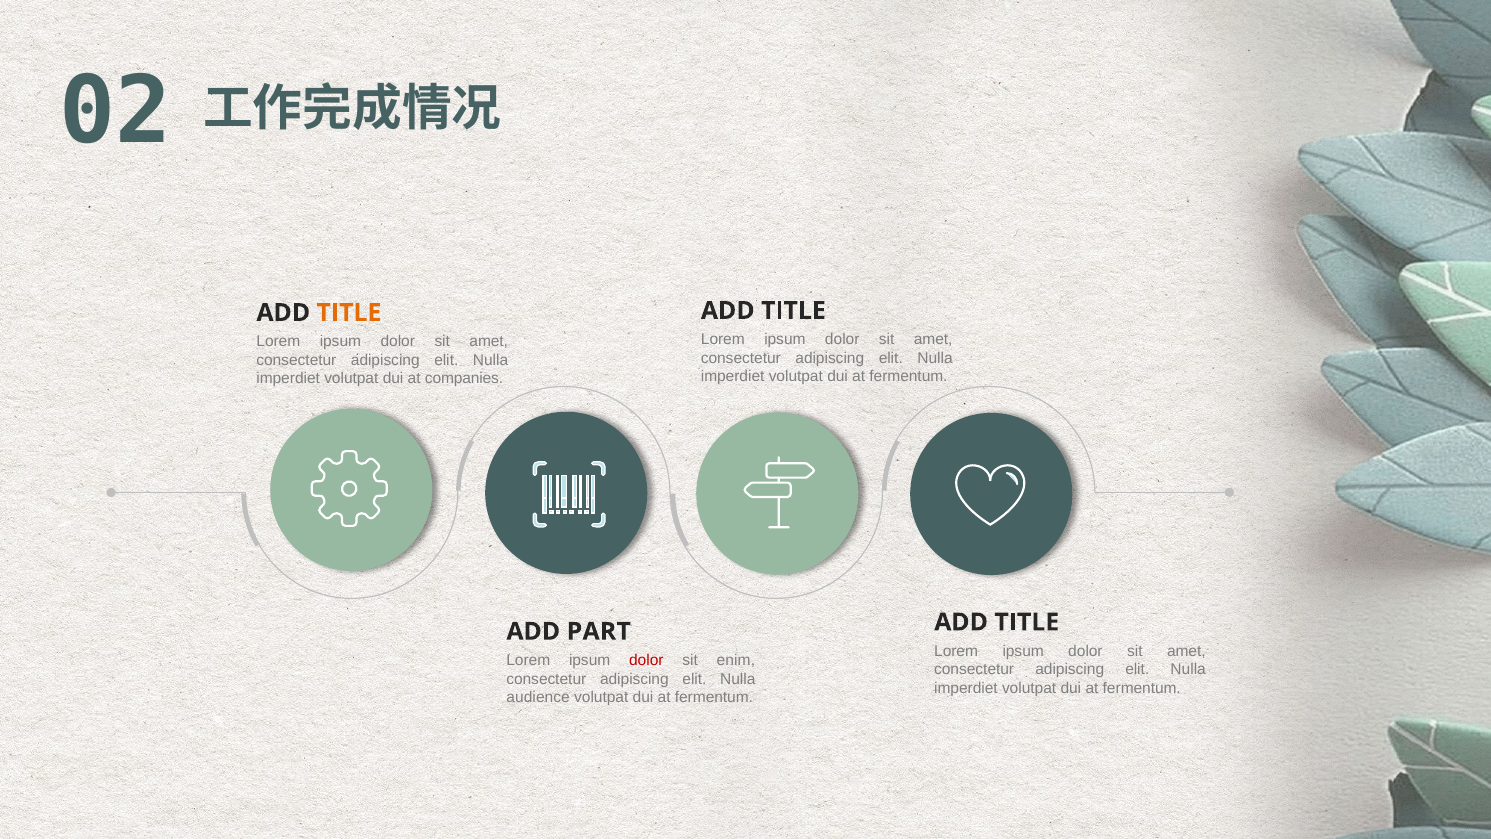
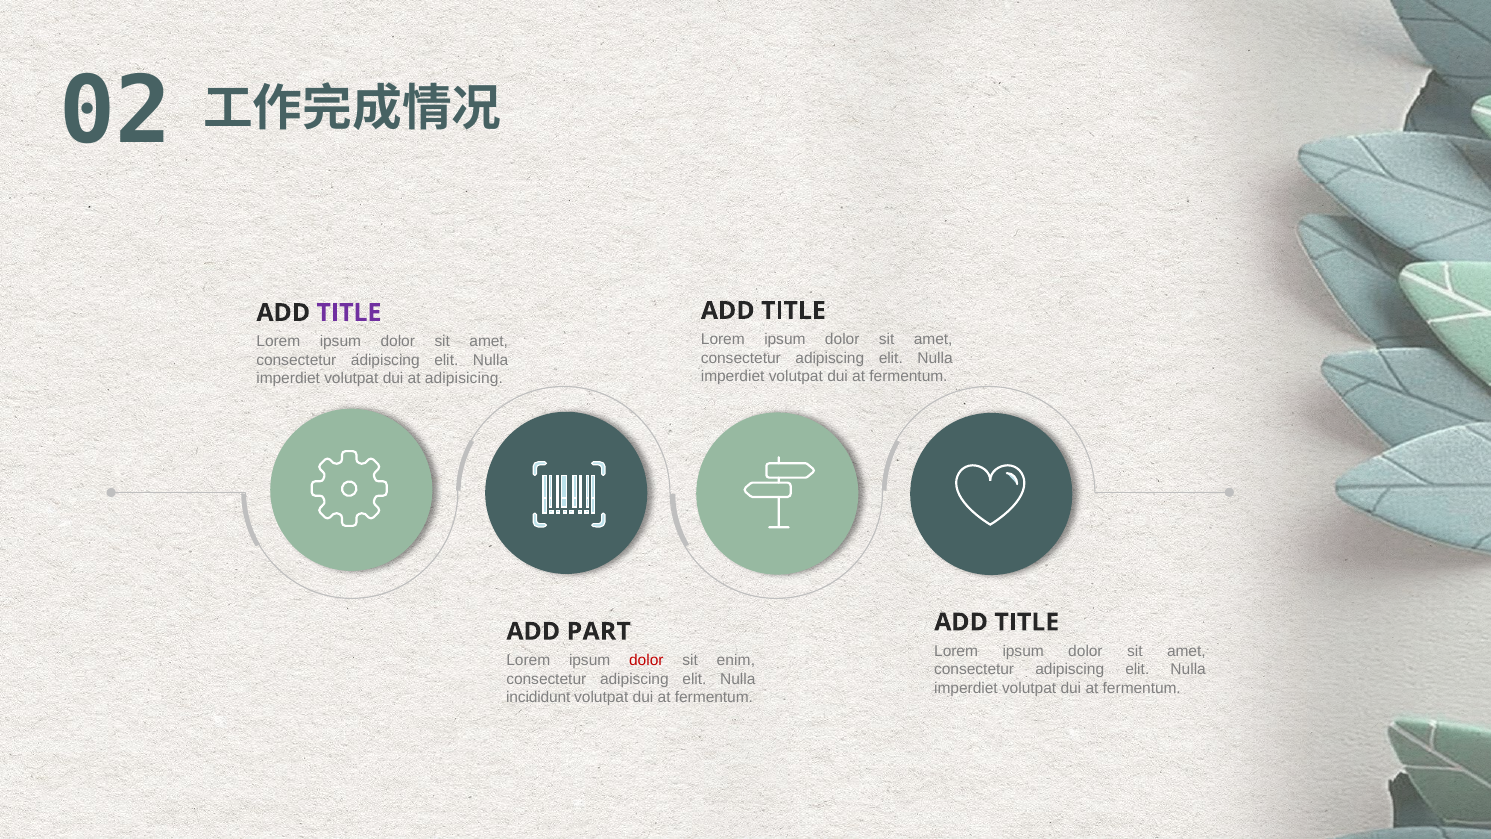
TITLE colour: orange -> purple (349, 313)
companies: companies -> adipisicing (464, 379)
audience: audience -> incididunt (538, 697)
